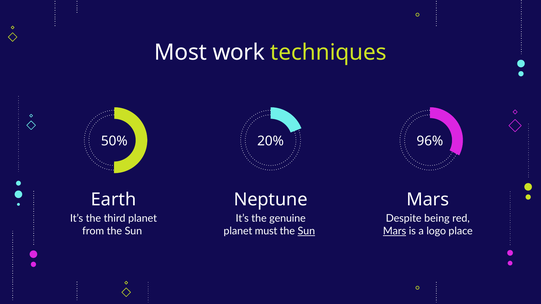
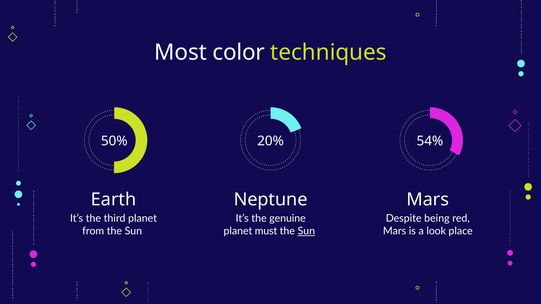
work: work -> color (239, 52)
96%: 96% -> 54% (430, 141)
Mars underline: present -> none (395, 231)
logo: logo -> look (436, 231)
